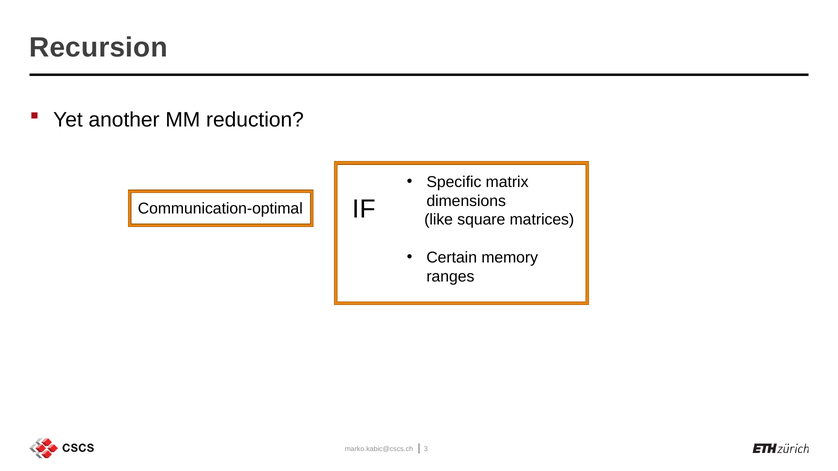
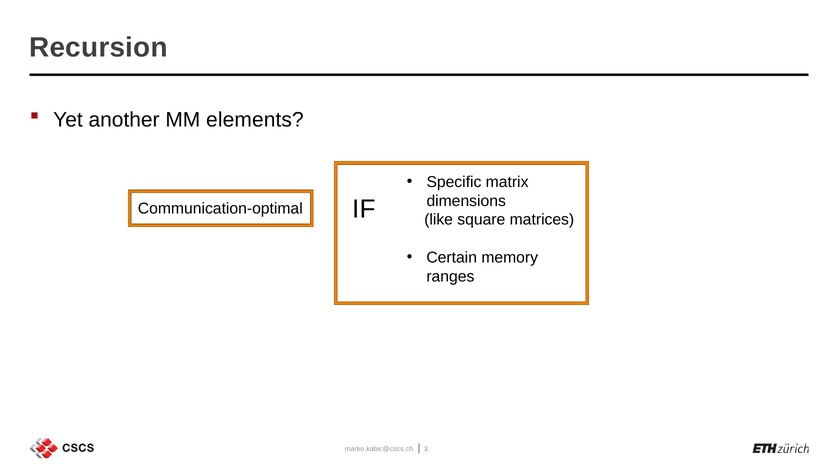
reduction: reduction -> elements (255, 120)
